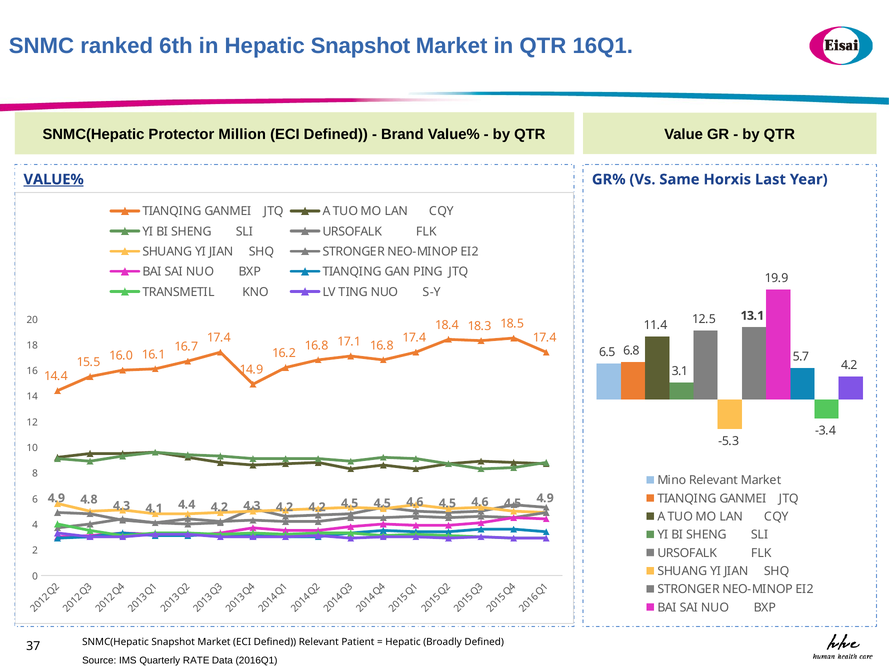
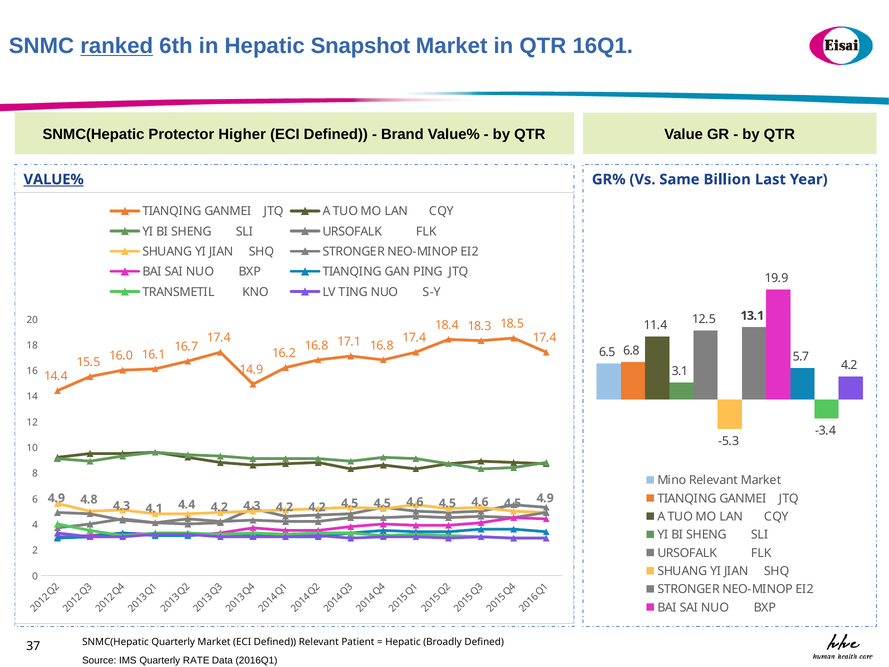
ranked underline: none -> present (117, 46)
Million: Million -> Higher (242, 134)
Horxis: Horxis -> Billion (727, 179)
SNMC(Hepatic Snapshot: Snapshot -> Quarterly (173, 642)
